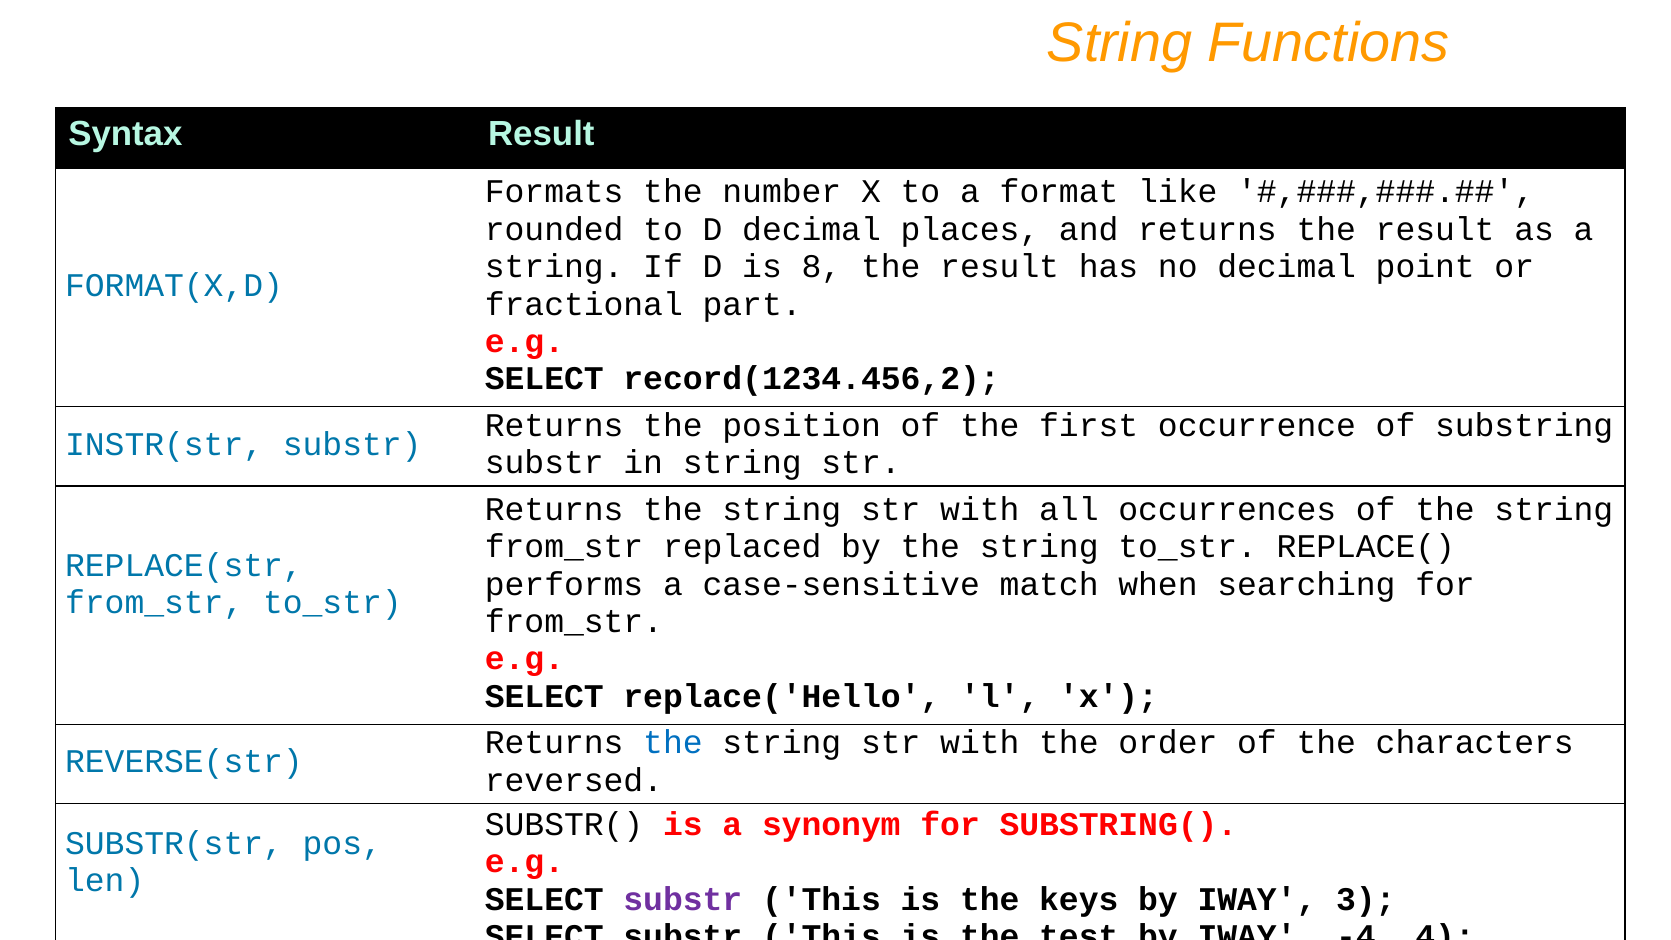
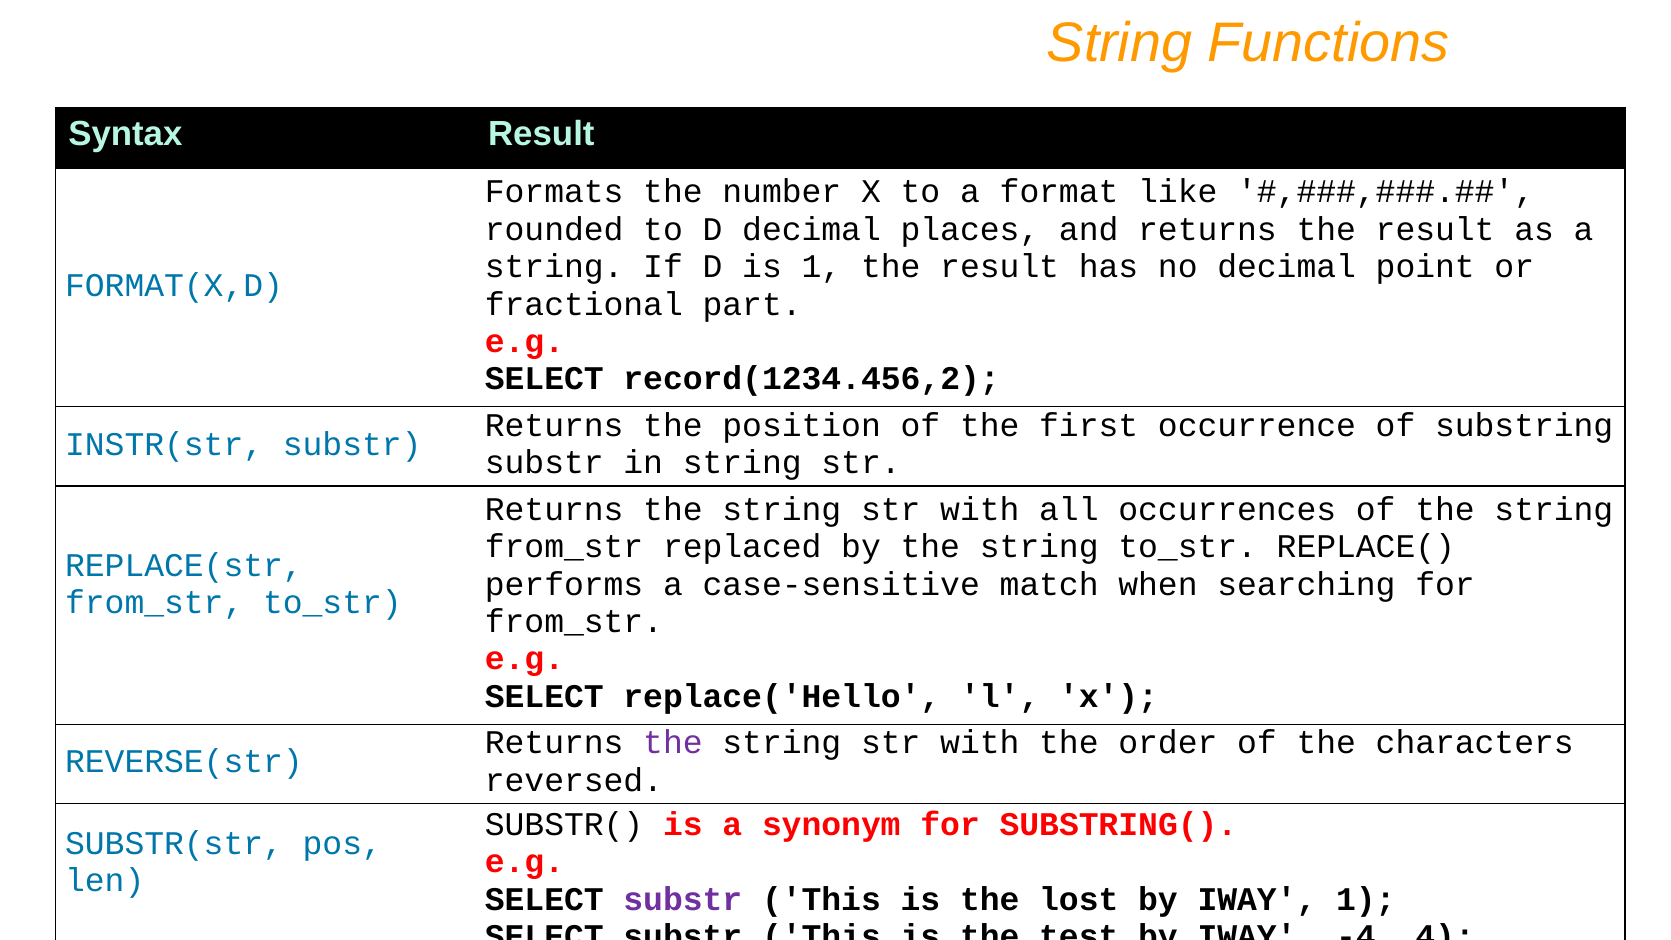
is 8: 8 -> 1 (822, 267)
the colour: blue -> purple (673, 743)
keys: keys -> lost (1079, 899)
IWAY 3: 3 -> 1 (1366, 899)
